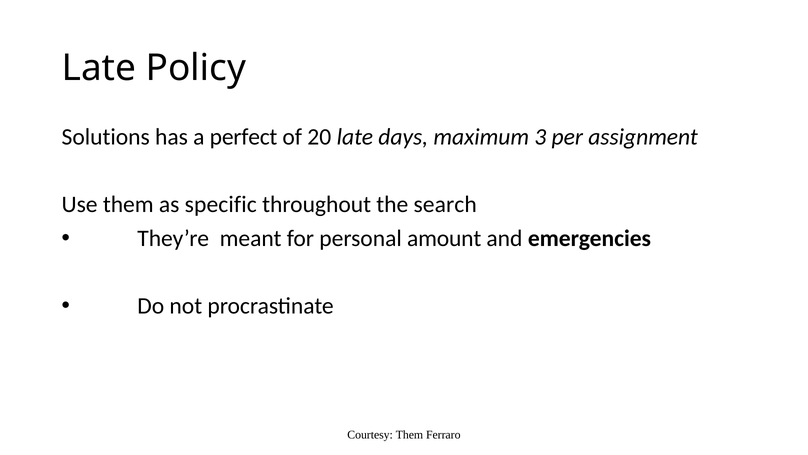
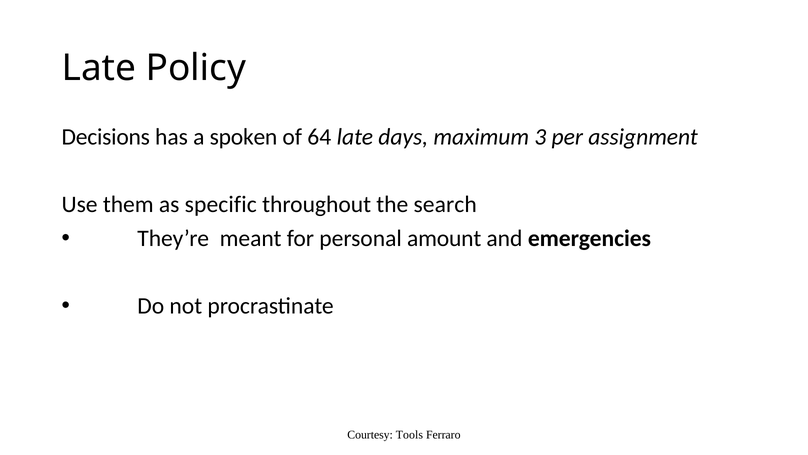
Solutions: Solutions -> Decisions (106, 137)
perfect: perfect -> spoken (244, 137)
20: 20 -> 64 (319, 137)
Courtesy Them: Them -> Tools (409, 434)
